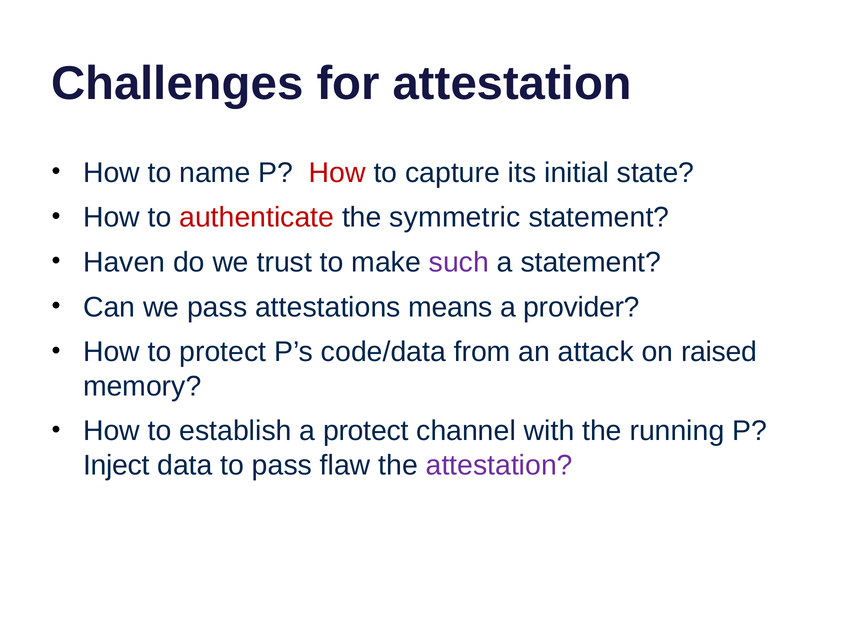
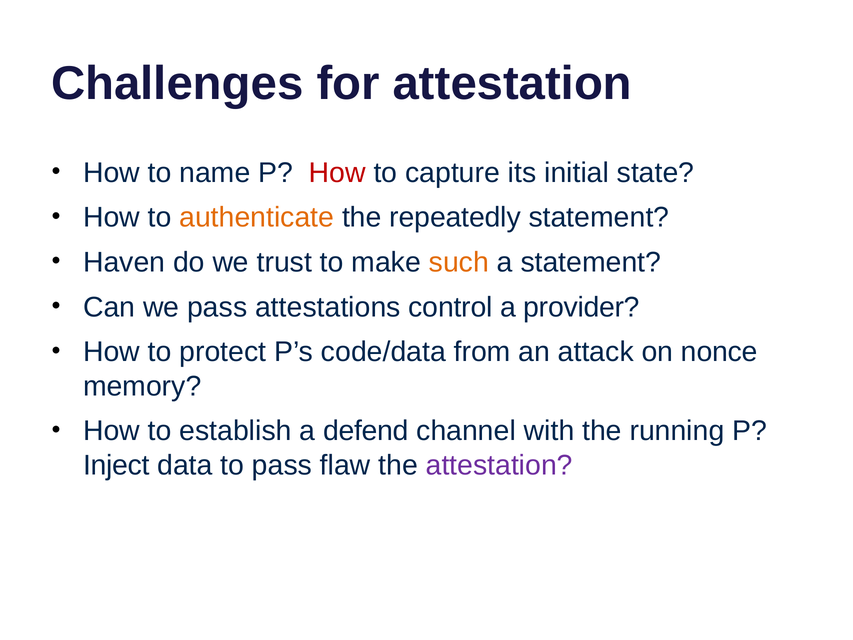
authenticate colour: red -> orange (257, 217)
symmetric: symmetric -> repeatedly (455, 217)
such colour: purple -> orange (459, 262)
means: means -> control (450, 307)
raised: raised -> nonce (719, 352)
a protect: protect -> defend (366, 431)
